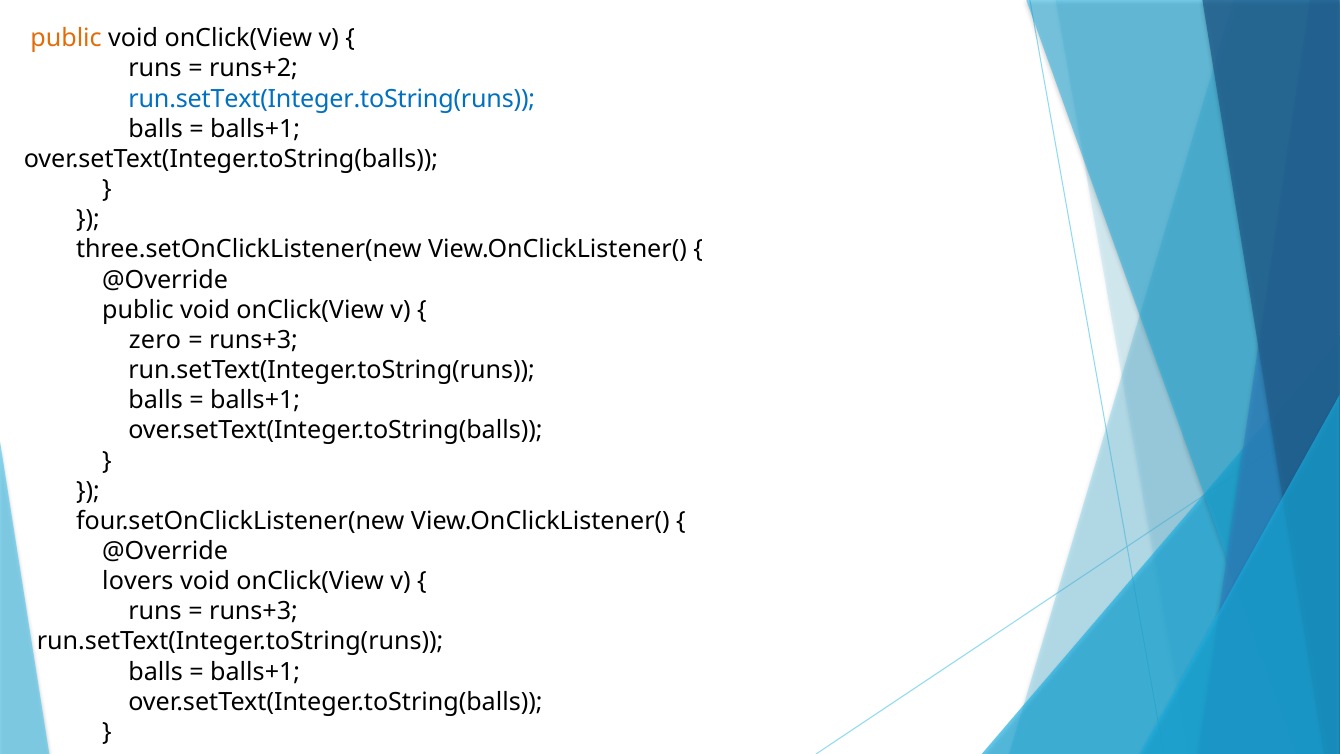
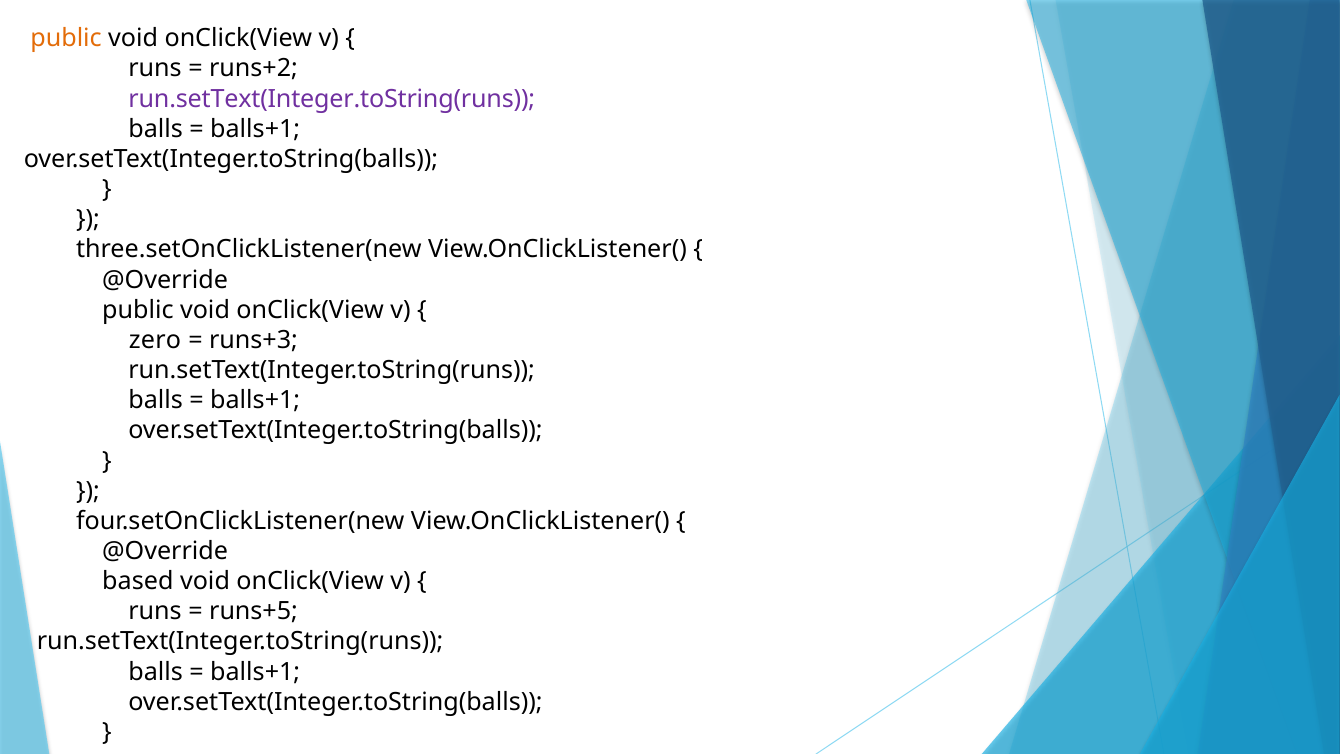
run.setText(Integer.toString(runs colour: blue -> purple (332, 99)
lovers: lovers -> based (138, 581)
runs+3: runs+3 -> runs+5 (254, 611)
